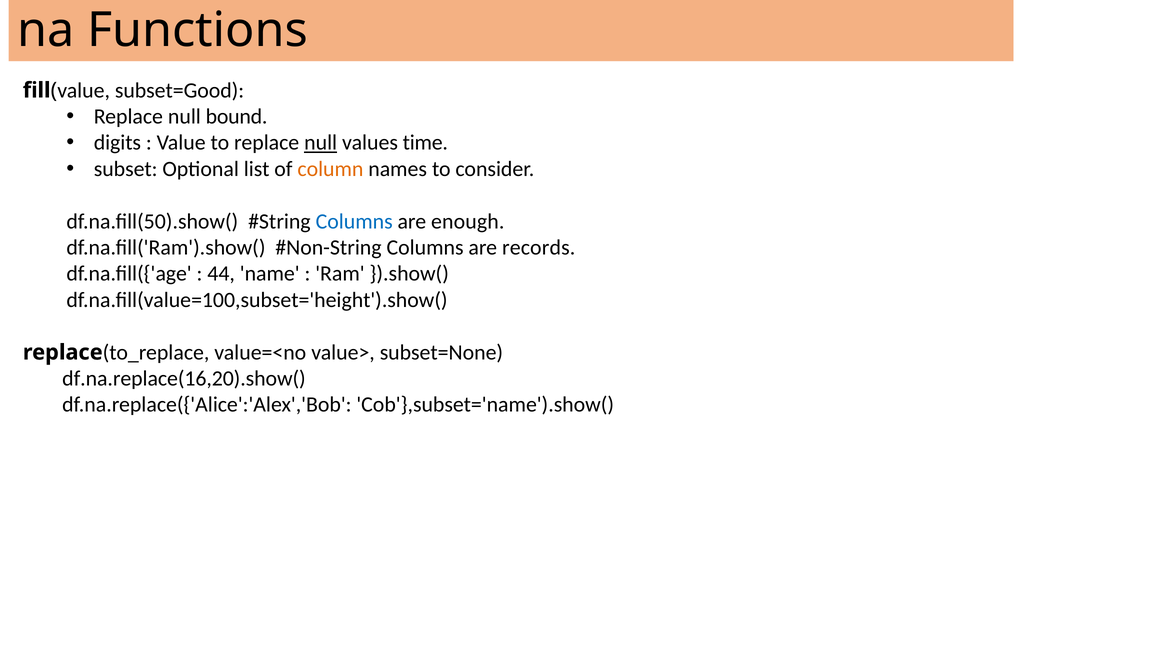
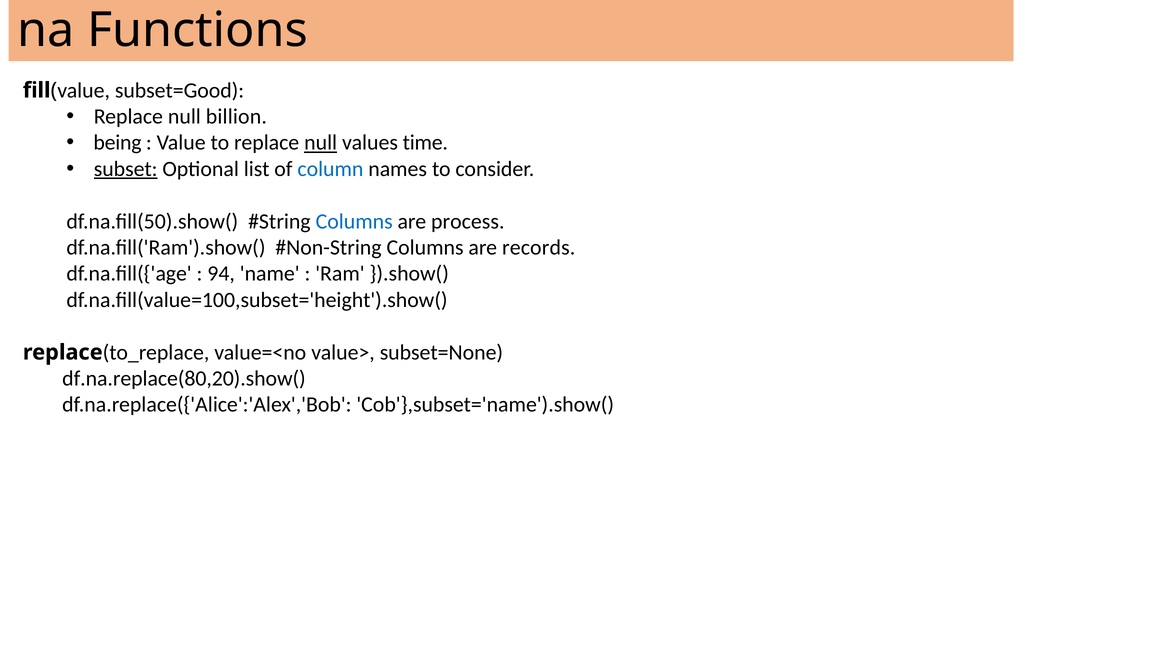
bound: bound -> billion (236, 117)
digits: digits -> being (117, 143)
subset underline: none -> present (126, 169)
column colour: orange -> blue (330, 169)
enough: enough -> process (468, 221)
44: 44 -> 94 (221, 274)
df.na.replace(16,20).show(: df.na.replace(16,20).show( -> df.na.replace(80,20).show( (184, 379)
